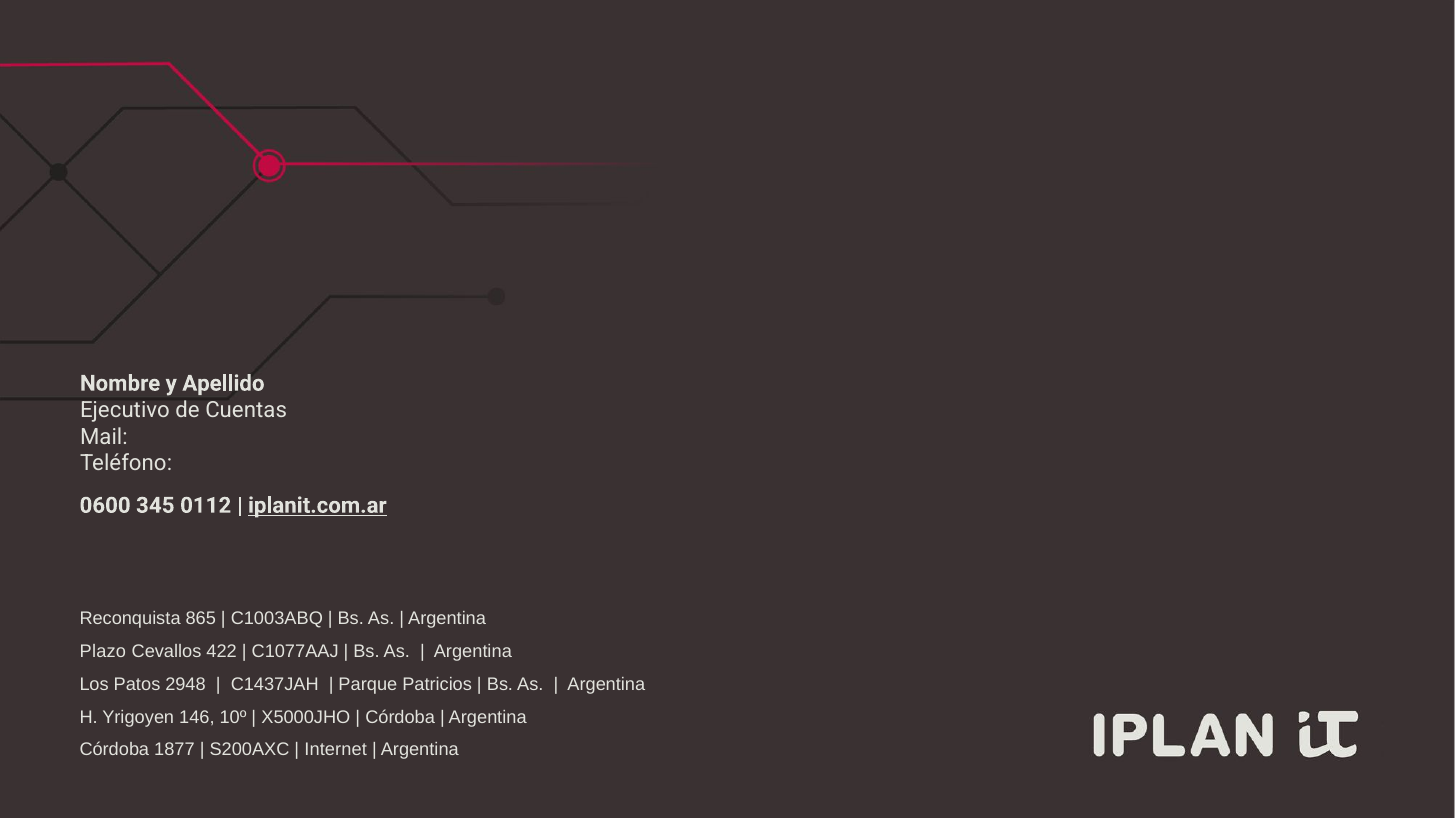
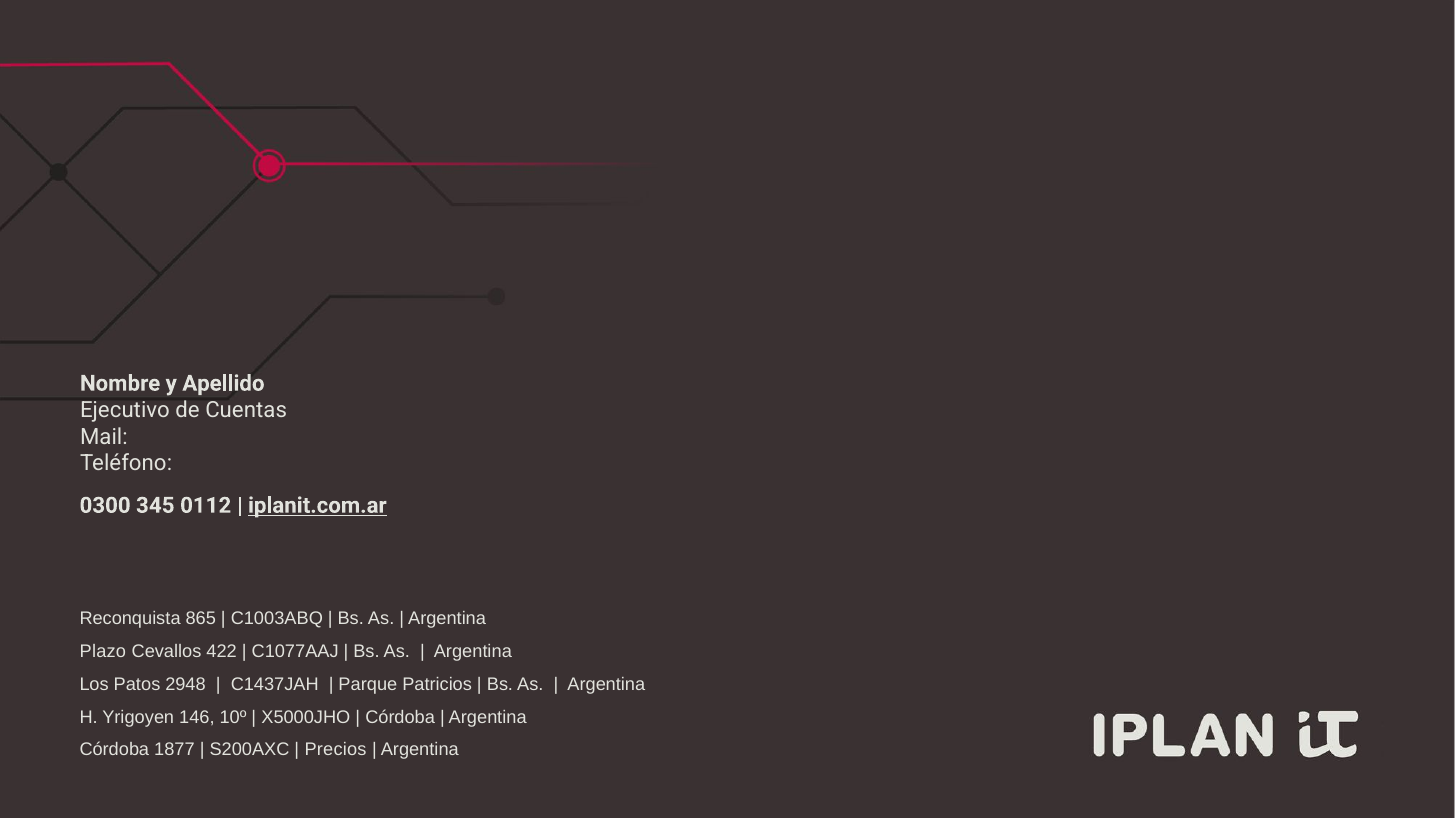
0600: 0600 -> 0300 (105, 506)
Internet: Internet -> Precios (336, 750)
